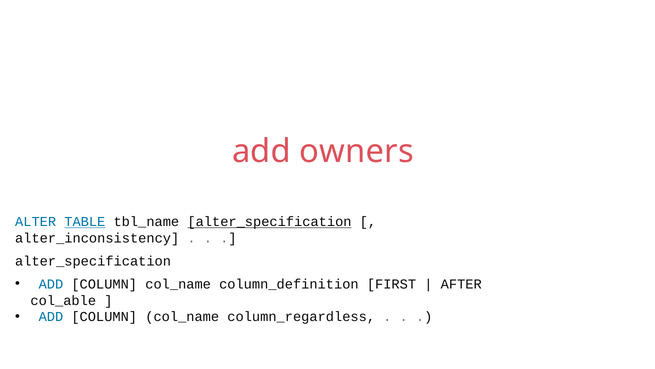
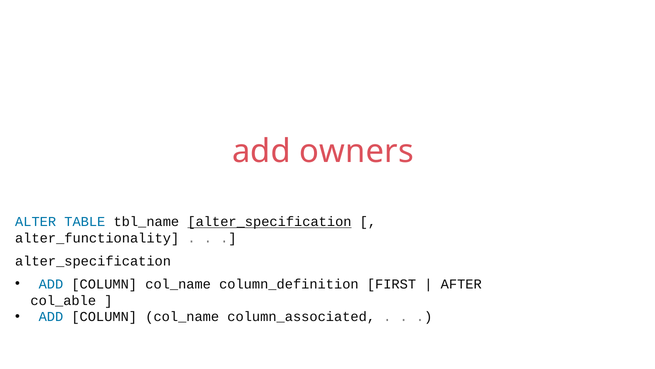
TABLE underline: present -> none (85, 221)
alter_inconsistency: alter_inconsistency -> alter_functionality (97, 238)
column_regardless: column_regardless -> column_associated (301, 316)
